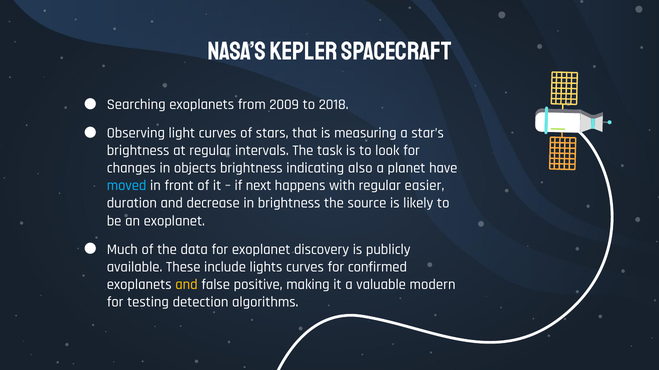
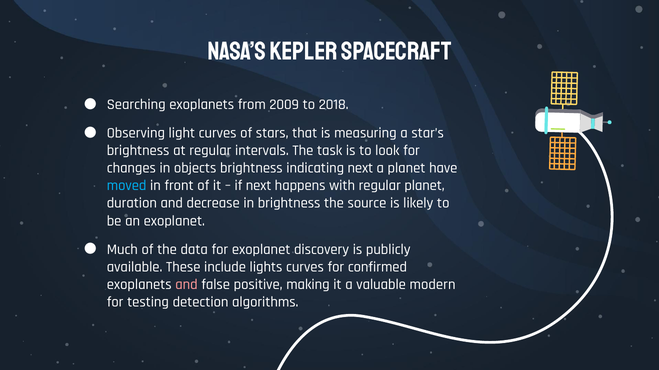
indicating also: also -> next (360, 168)
regular easier: easier -> planet (425, 186)
and colour: yellow -> pink (186, 285)
